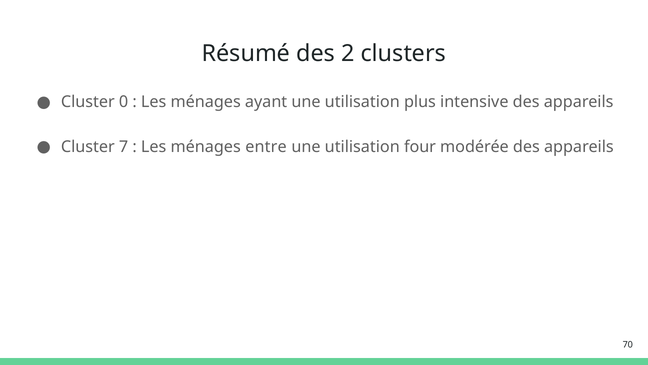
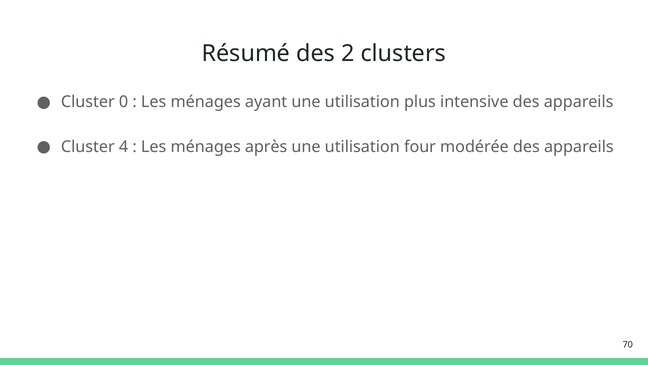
7: 7 -> 4 (124, 147)
entre: entre -> après (266, 147)
